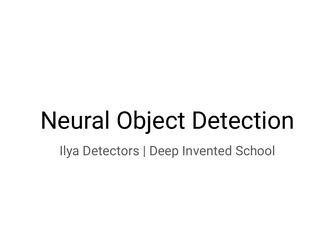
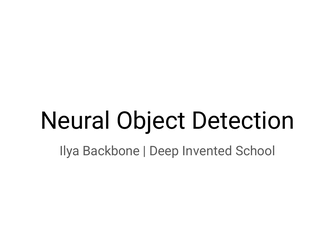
Detectors: Detectors -> Backbone (111, 151)
